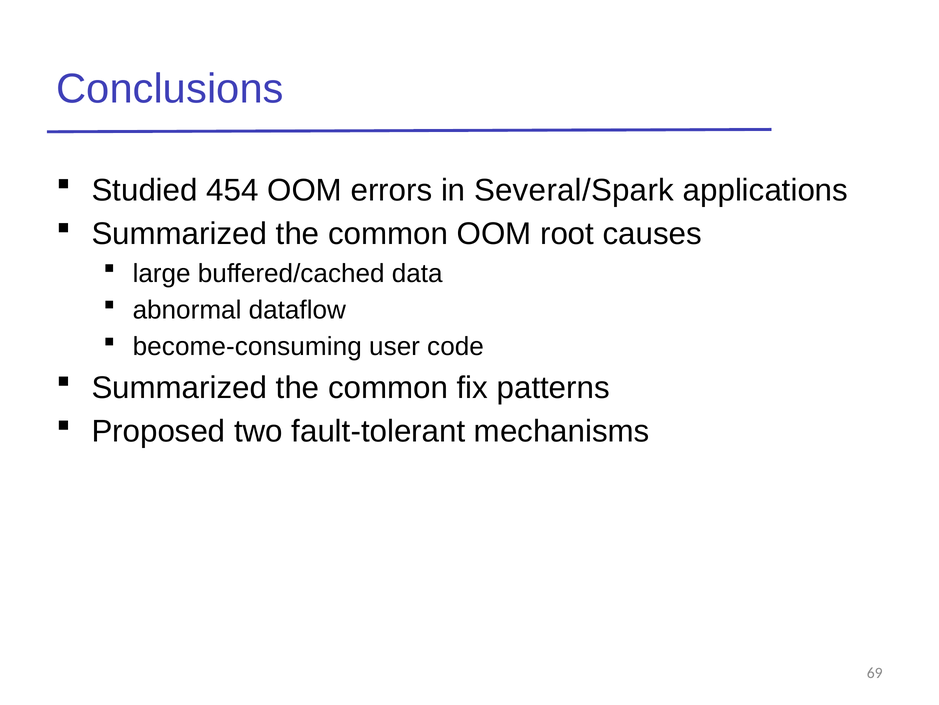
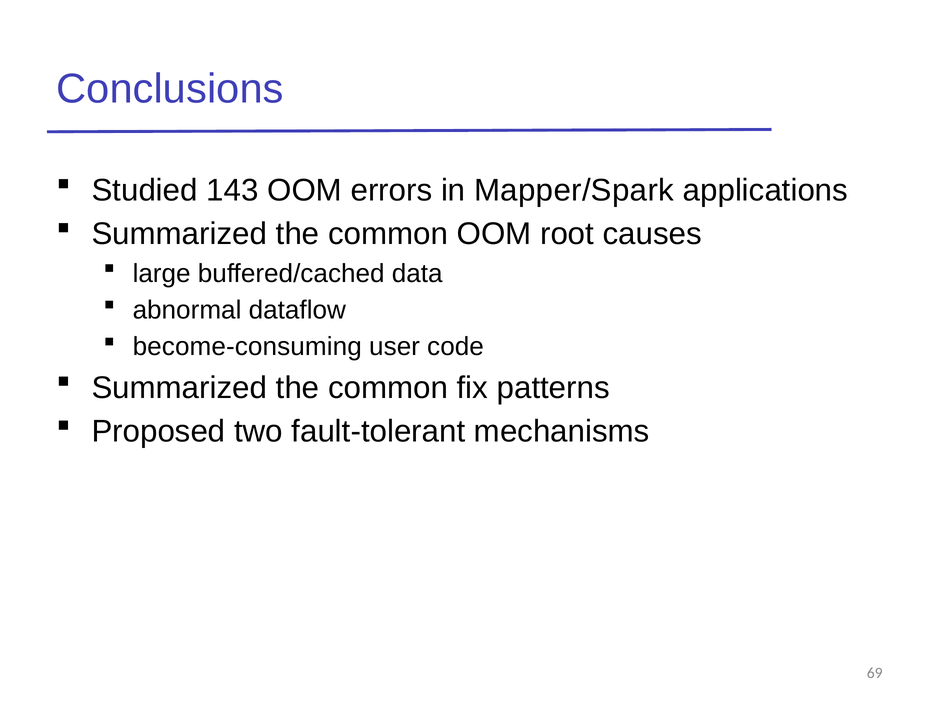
454: 454 -> 143 (232, 190)
Several/Spark: Several/Spark -> Mapper/Spark (574, 190)
